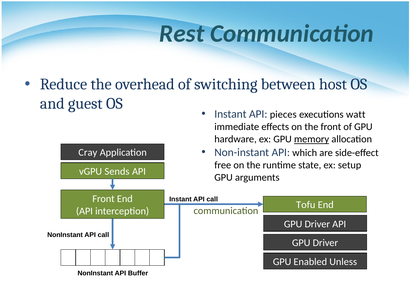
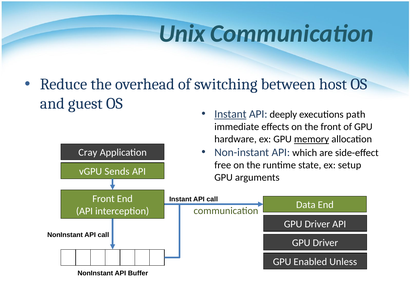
Rest: Rest -> Unix (182, 34)
Instant underline: none -> present (230, 114)
pieces: pieces -> deeply (283, 115)
watt: watt -> path (356, 115)
Tofu: Tofu -> Data (306, 205)
